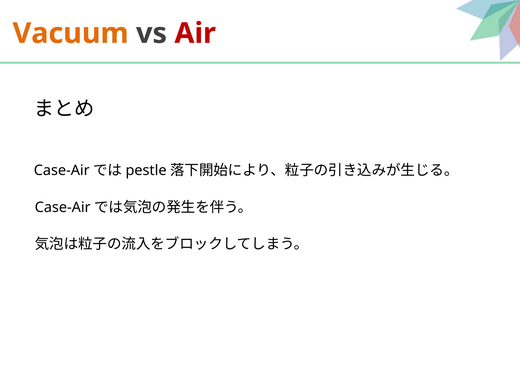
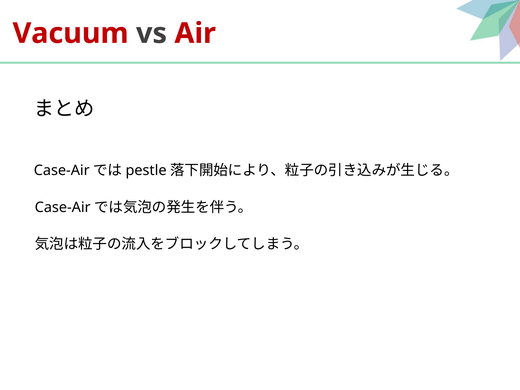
Vacuum colour: orange -> red (71, 33)
